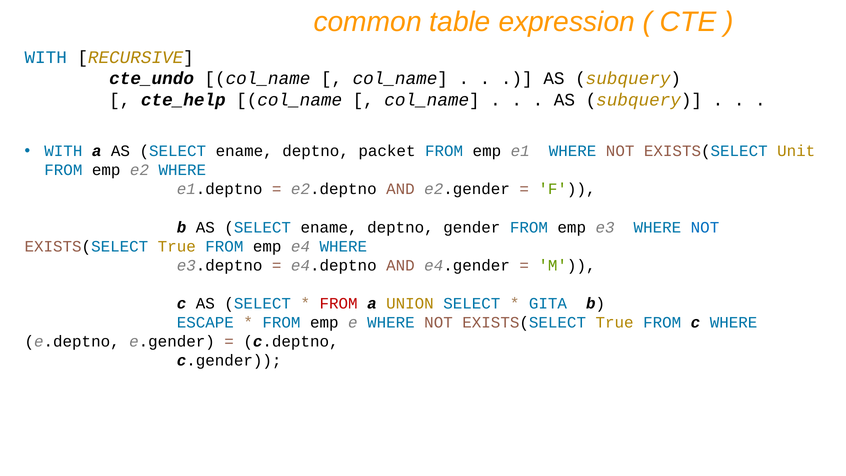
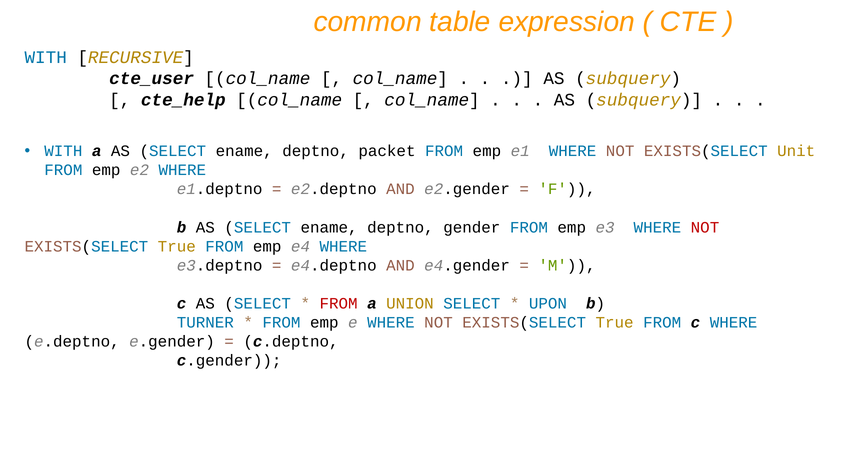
cte_undo: cte_undo -> cte_user (152, 79)
NOT colour: blue -> red (705, 227)
GITA: GITA -> UPON (548, 303)
ESCAPE: ESCAPE -> TURNER (205, 322)
